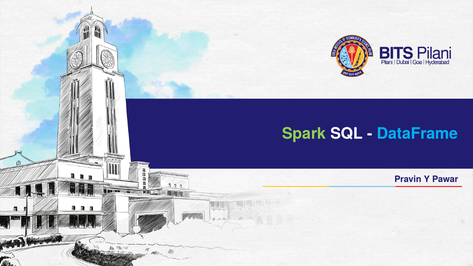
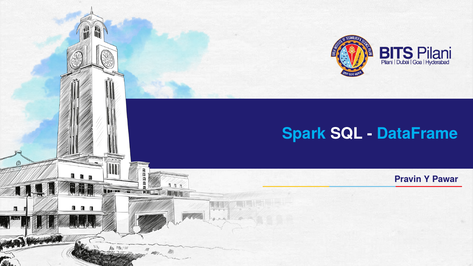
Spark colour: light green -> light blue (304, 134)
